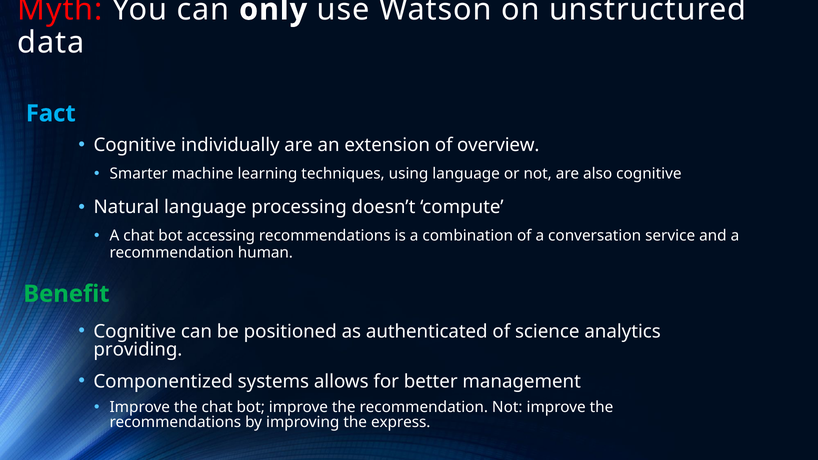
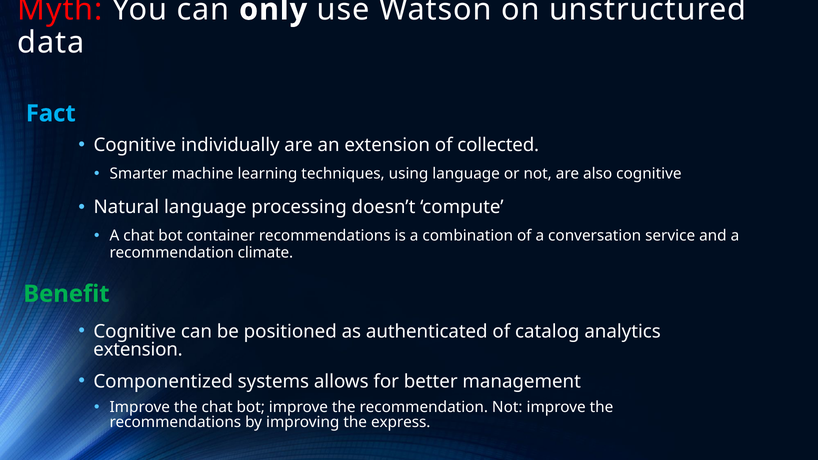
overview: overview -> collected (498, 145)
accessing: accessing -> container (221, 236)
human: human -> climate (265, 253)
science: science -> catalog (547, 331)
providing: providing -> extension (138, 350)
